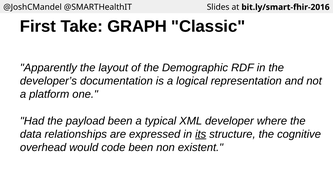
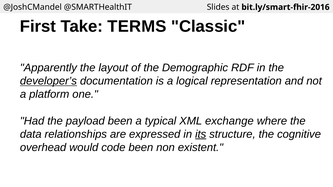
GRAPH: GRAPH -> TERMS (137, 27)
developer’s underline: none -> present (48, 81)
developer: developer -> exchange (229, 121)
